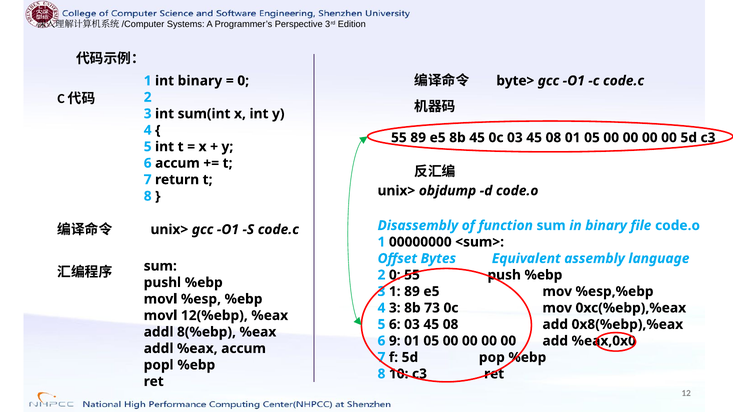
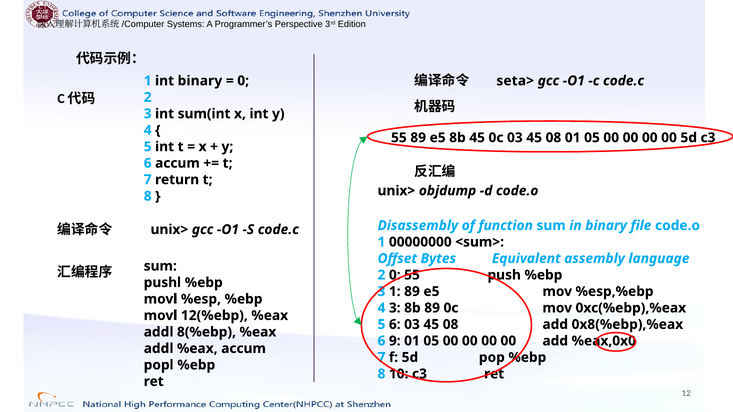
byte>: byte> -> seta> (515, 81)
8b 73: 73 -> 89 (432, 308)
